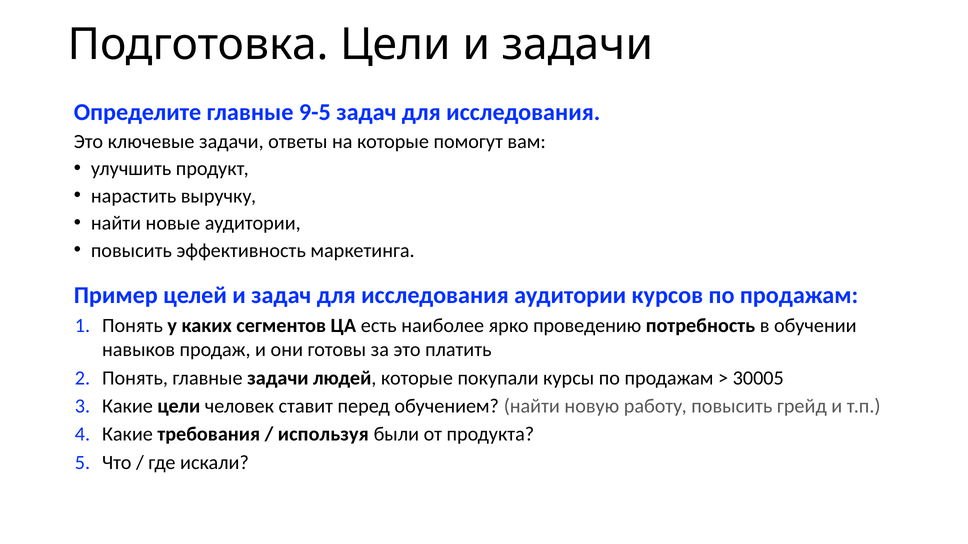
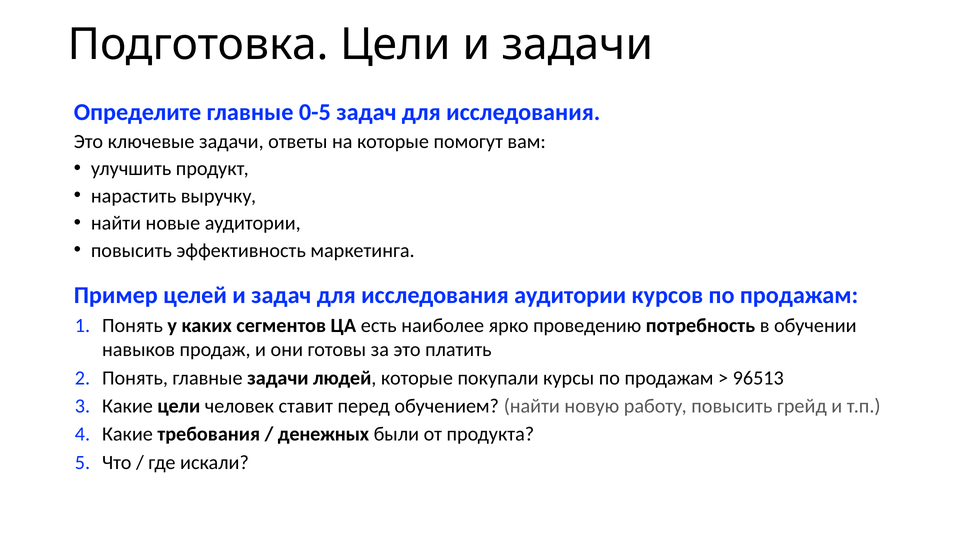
9-5: 9-5 -> 0-5 (315, 112)
30005: 30005 -> 96513 (758, 378)
используя: используя -> денежных (323, 435)
